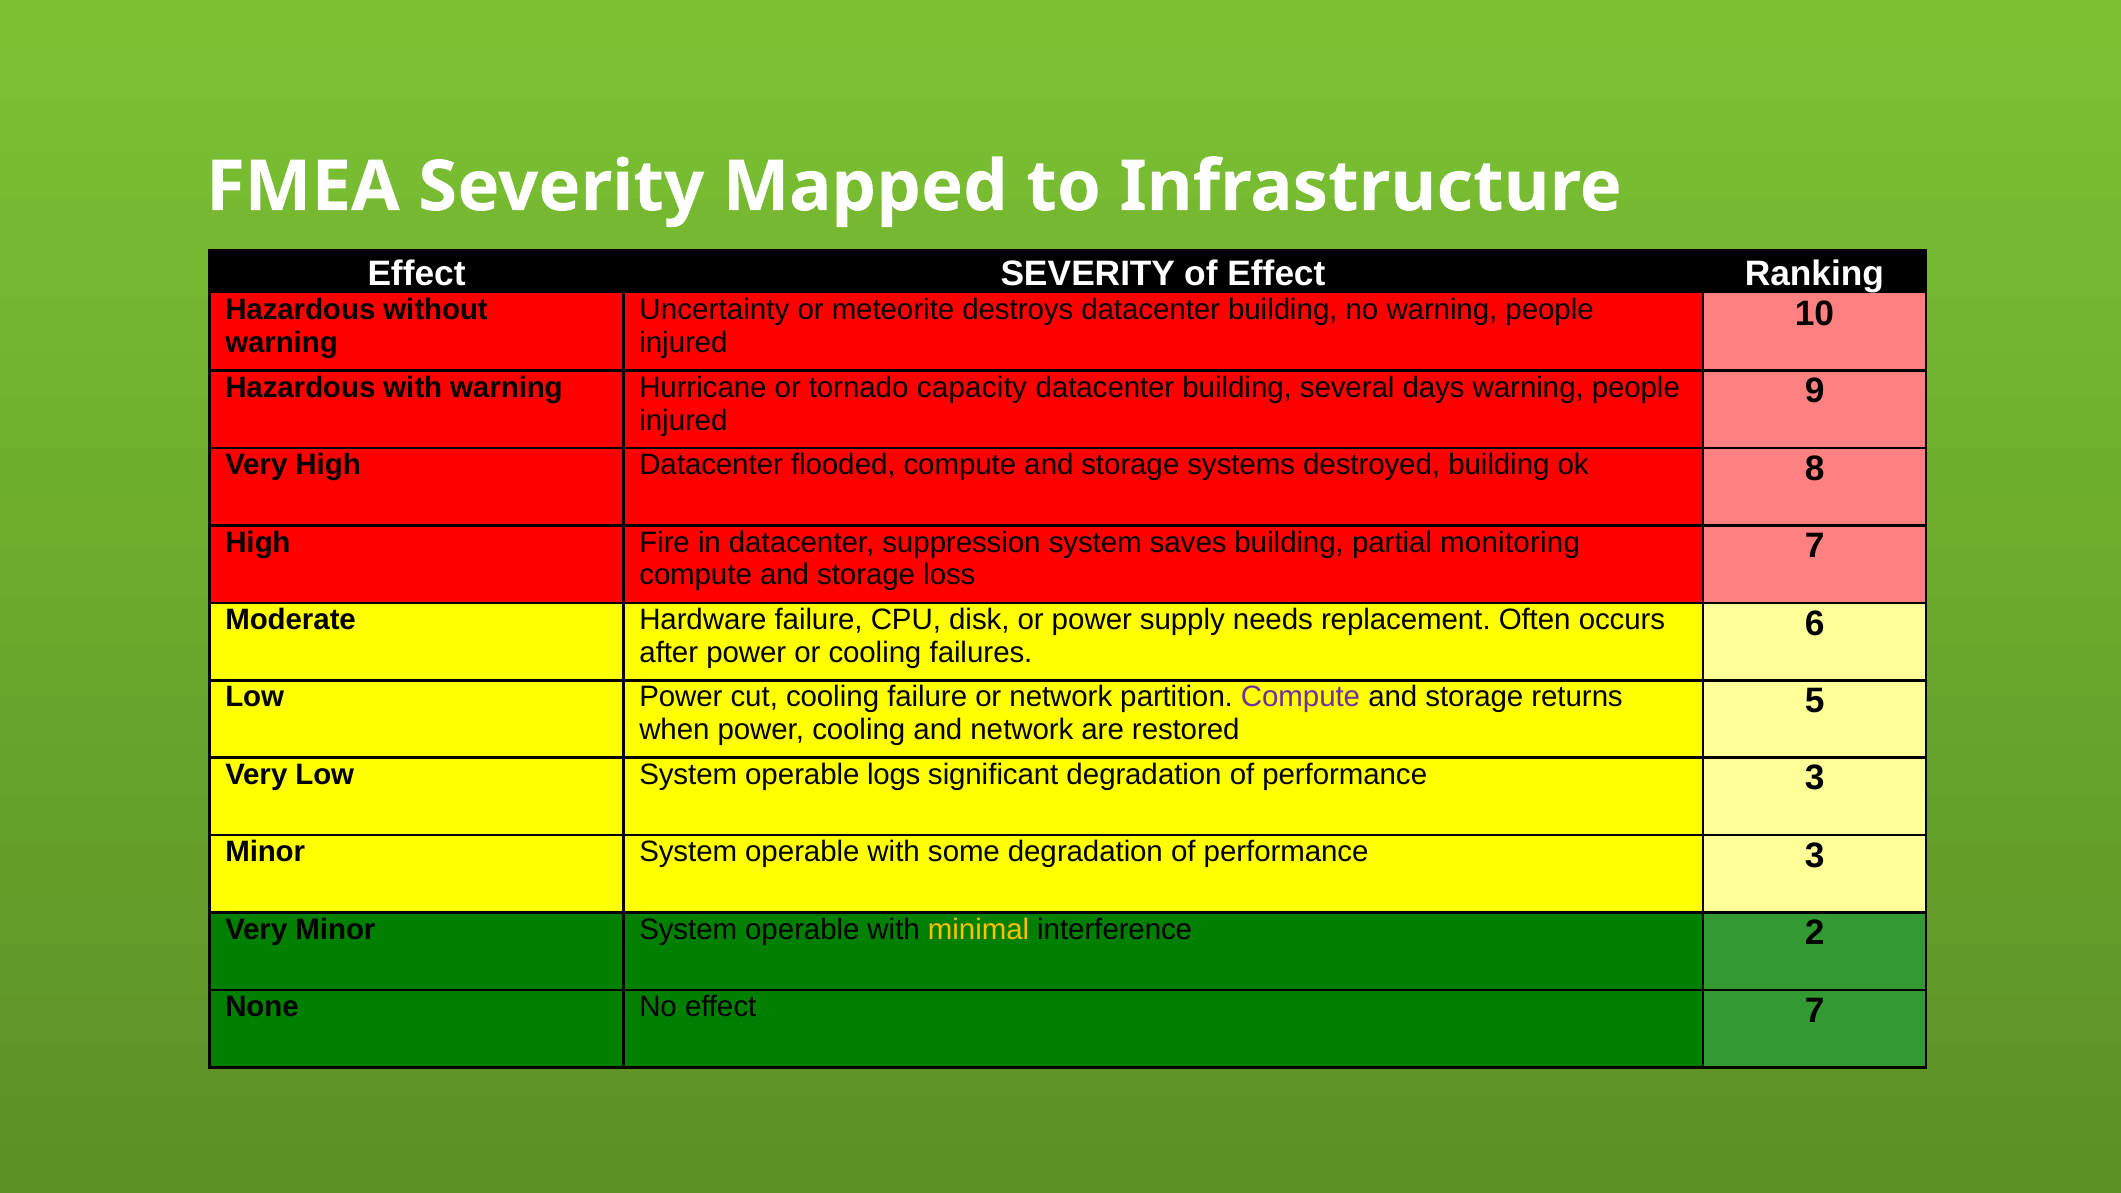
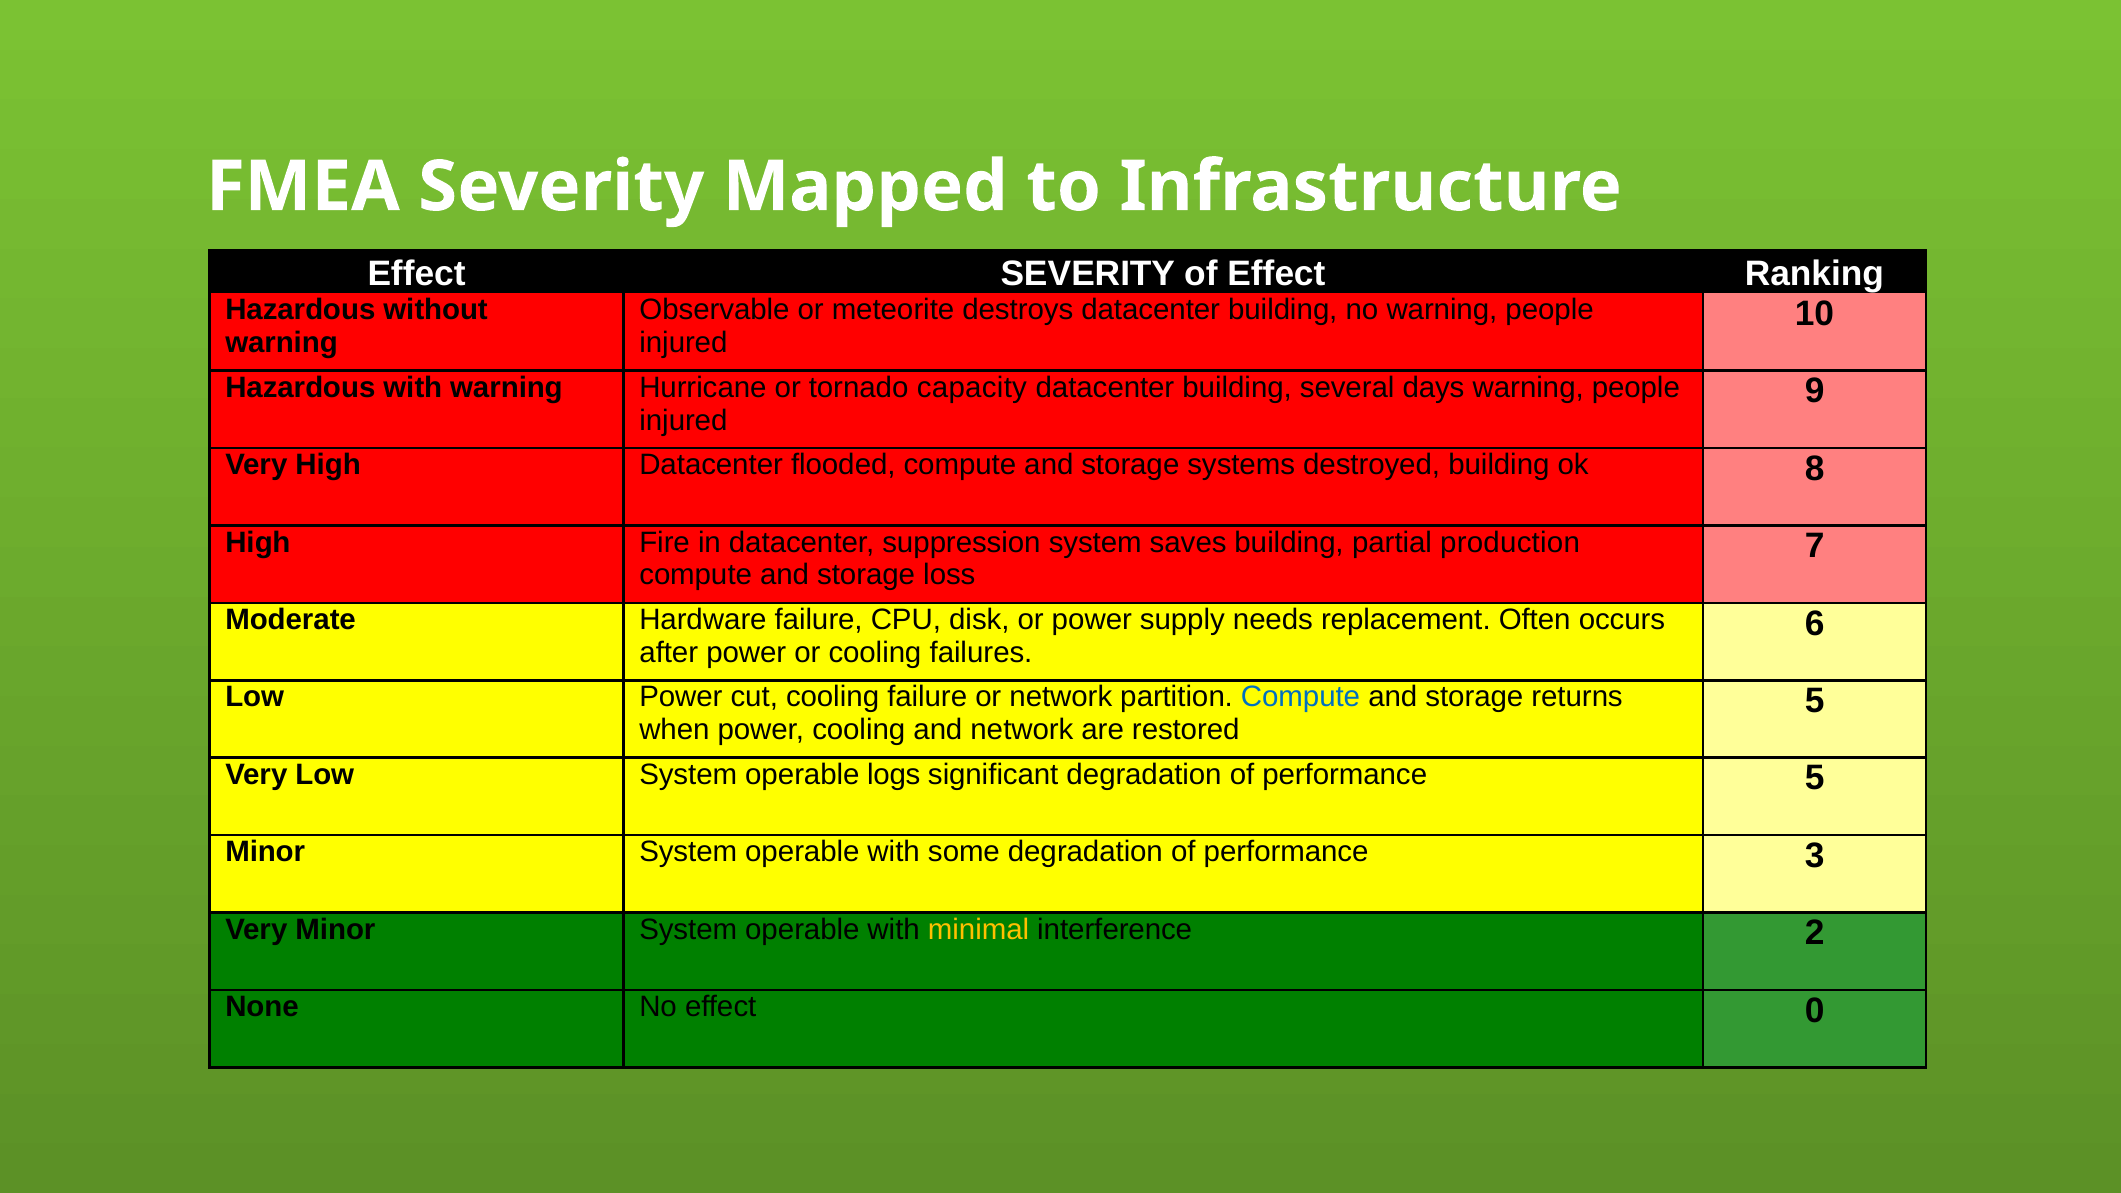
Uncertainty: Uncertainty -> Observable (715, 310)
monitoring: monitoring -> production (1510, 542)
Compute colour: purple -> blue (1301, 697)
3: 3 -> 5 (1815, 778)
effect 7: 7 -> 0 (1815, 1011)
